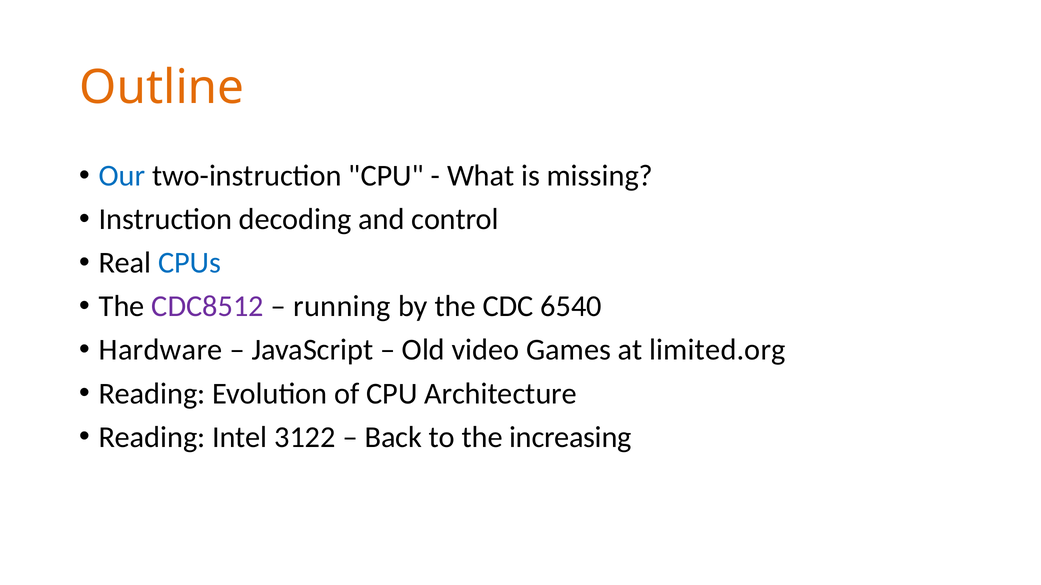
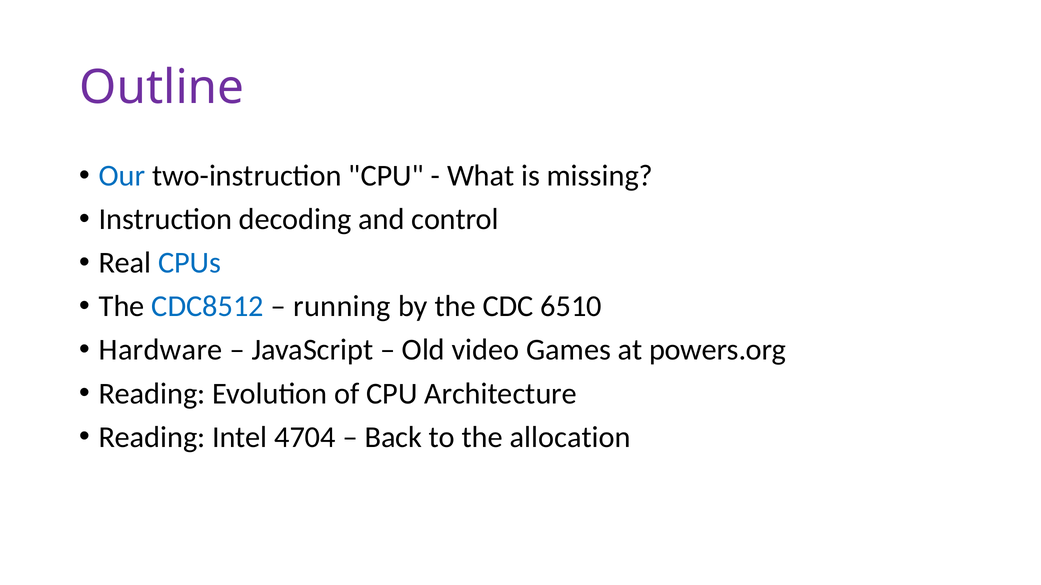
Outline colour: orange -> purple (162, 87)
CDC8512 colour: purple -> blue (208, 307)
6540: 6540 -> 6510 (571, 307)
limited.org: limited.org -> powers.org (718, 350)
3122: 3122 -> 4704 (305, 437)
increasing: increasing -> allocation (570, 437)
